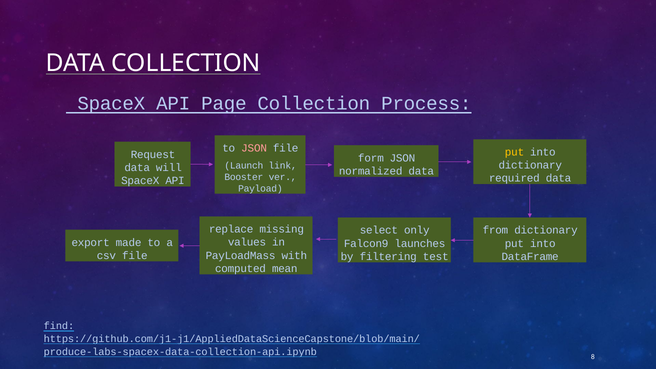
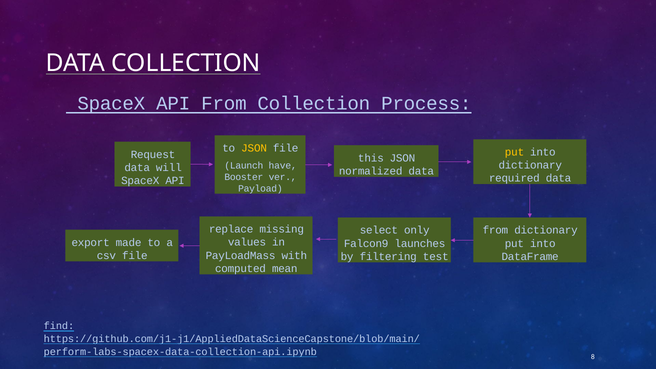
API Page: Page -> From (224, 104)
JSON colour: pink -> yellow (254, 148)
form: form -> this (371, 158)
link: link -> have (283, 166)
produce-labs-spacex-data-collection-api.ipynb: produce-labs-spacex-data-collection-api.ipynb -> perform-labs-spacex-data-collection-api.ipynb (180, 352)
